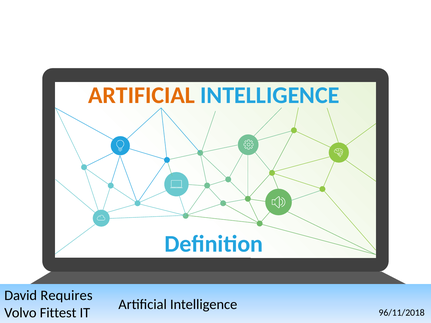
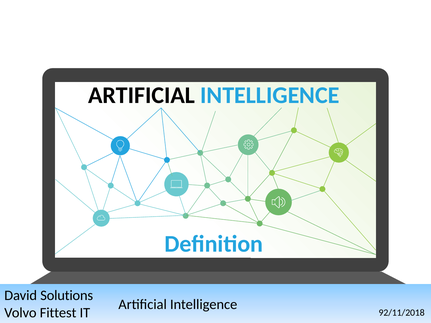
ARTIFICIAL colour: orange -> black (142, 95)
Requires: Requires -> Solutions (67, 296)
96/11/2018: 96/11/2018 -> 92/11/2018 (402, 313)
